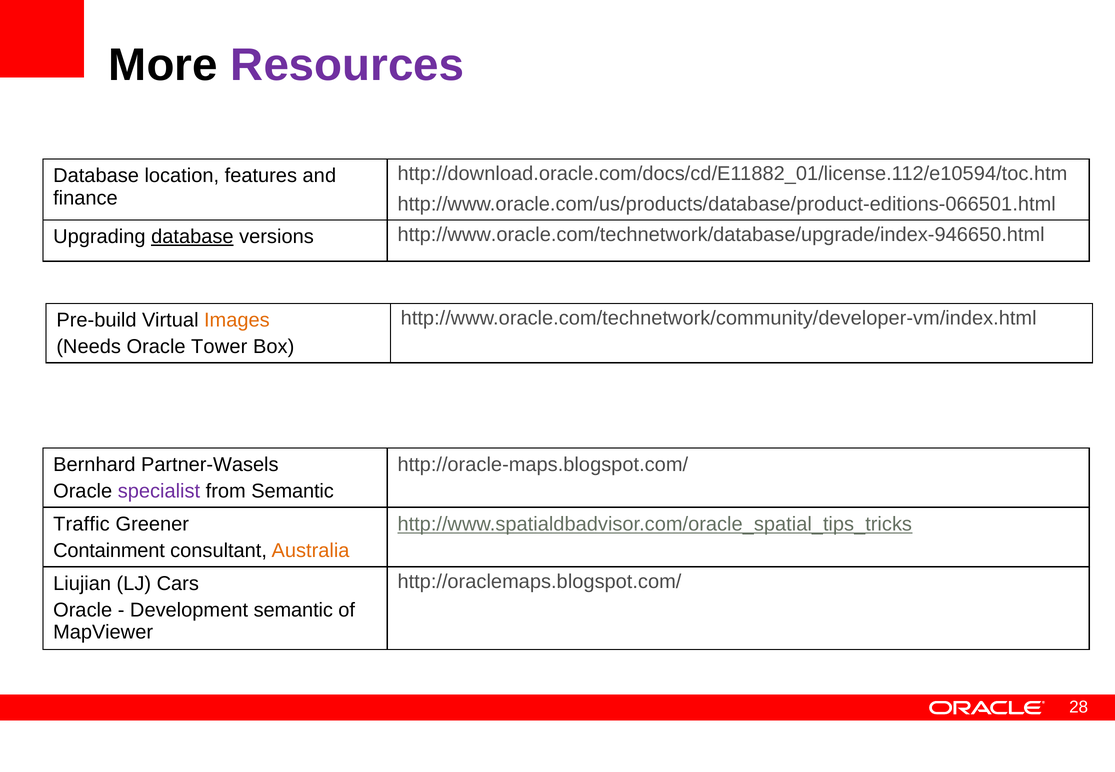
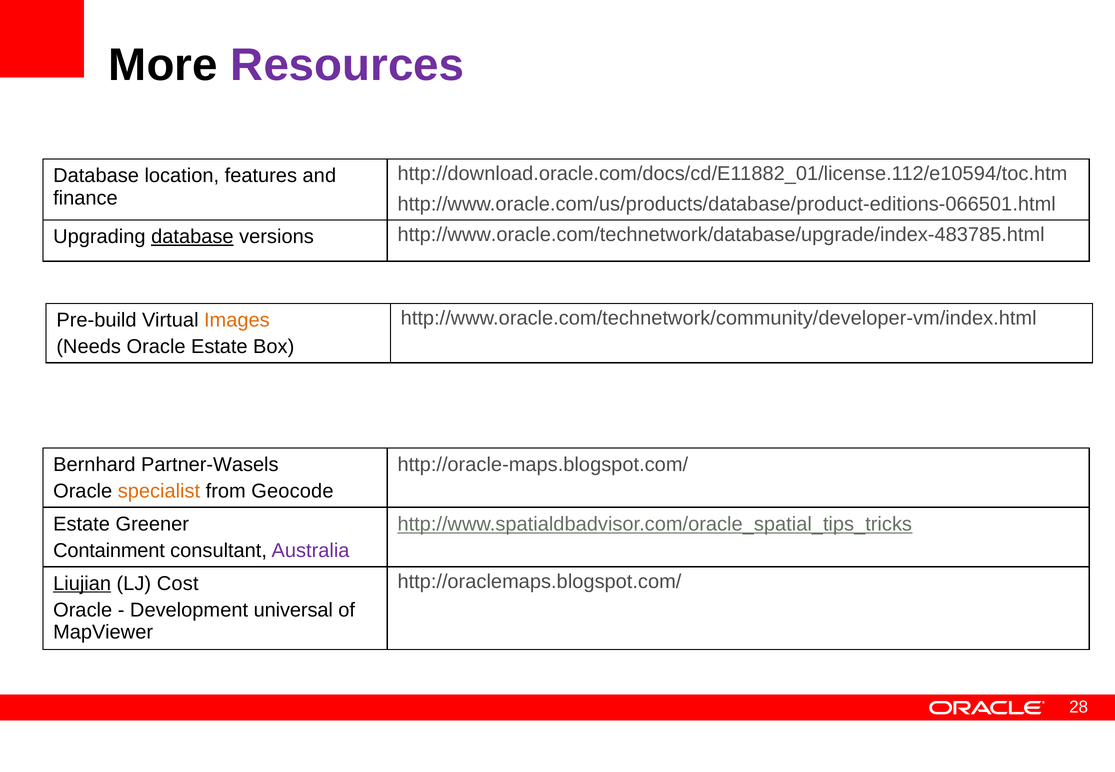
http://www.oracle.com/technetwork/database/upgrade/index-946650.html: http://www.oracle.com/technetwork/database/upgrade/index-946650.html -> http://www.oracle.com/technetwork/database/upgrade/index-483785.html (721, 235)
Oracle Tower: Tower -> Estate (219, 347)
specialist colour: purple -> orange (159, 491)
from Semantic: Semantic -> Geocode (292, 491)
Traffic: Traffic -> Estate (82, 524)
Australia colour: orange -> purple (311, 551)
Liujian underline: none -> present (82, 583)
Cars: Cars -> Cost (178, 583)
Development semantic: semantic -> universal (293, 610)
